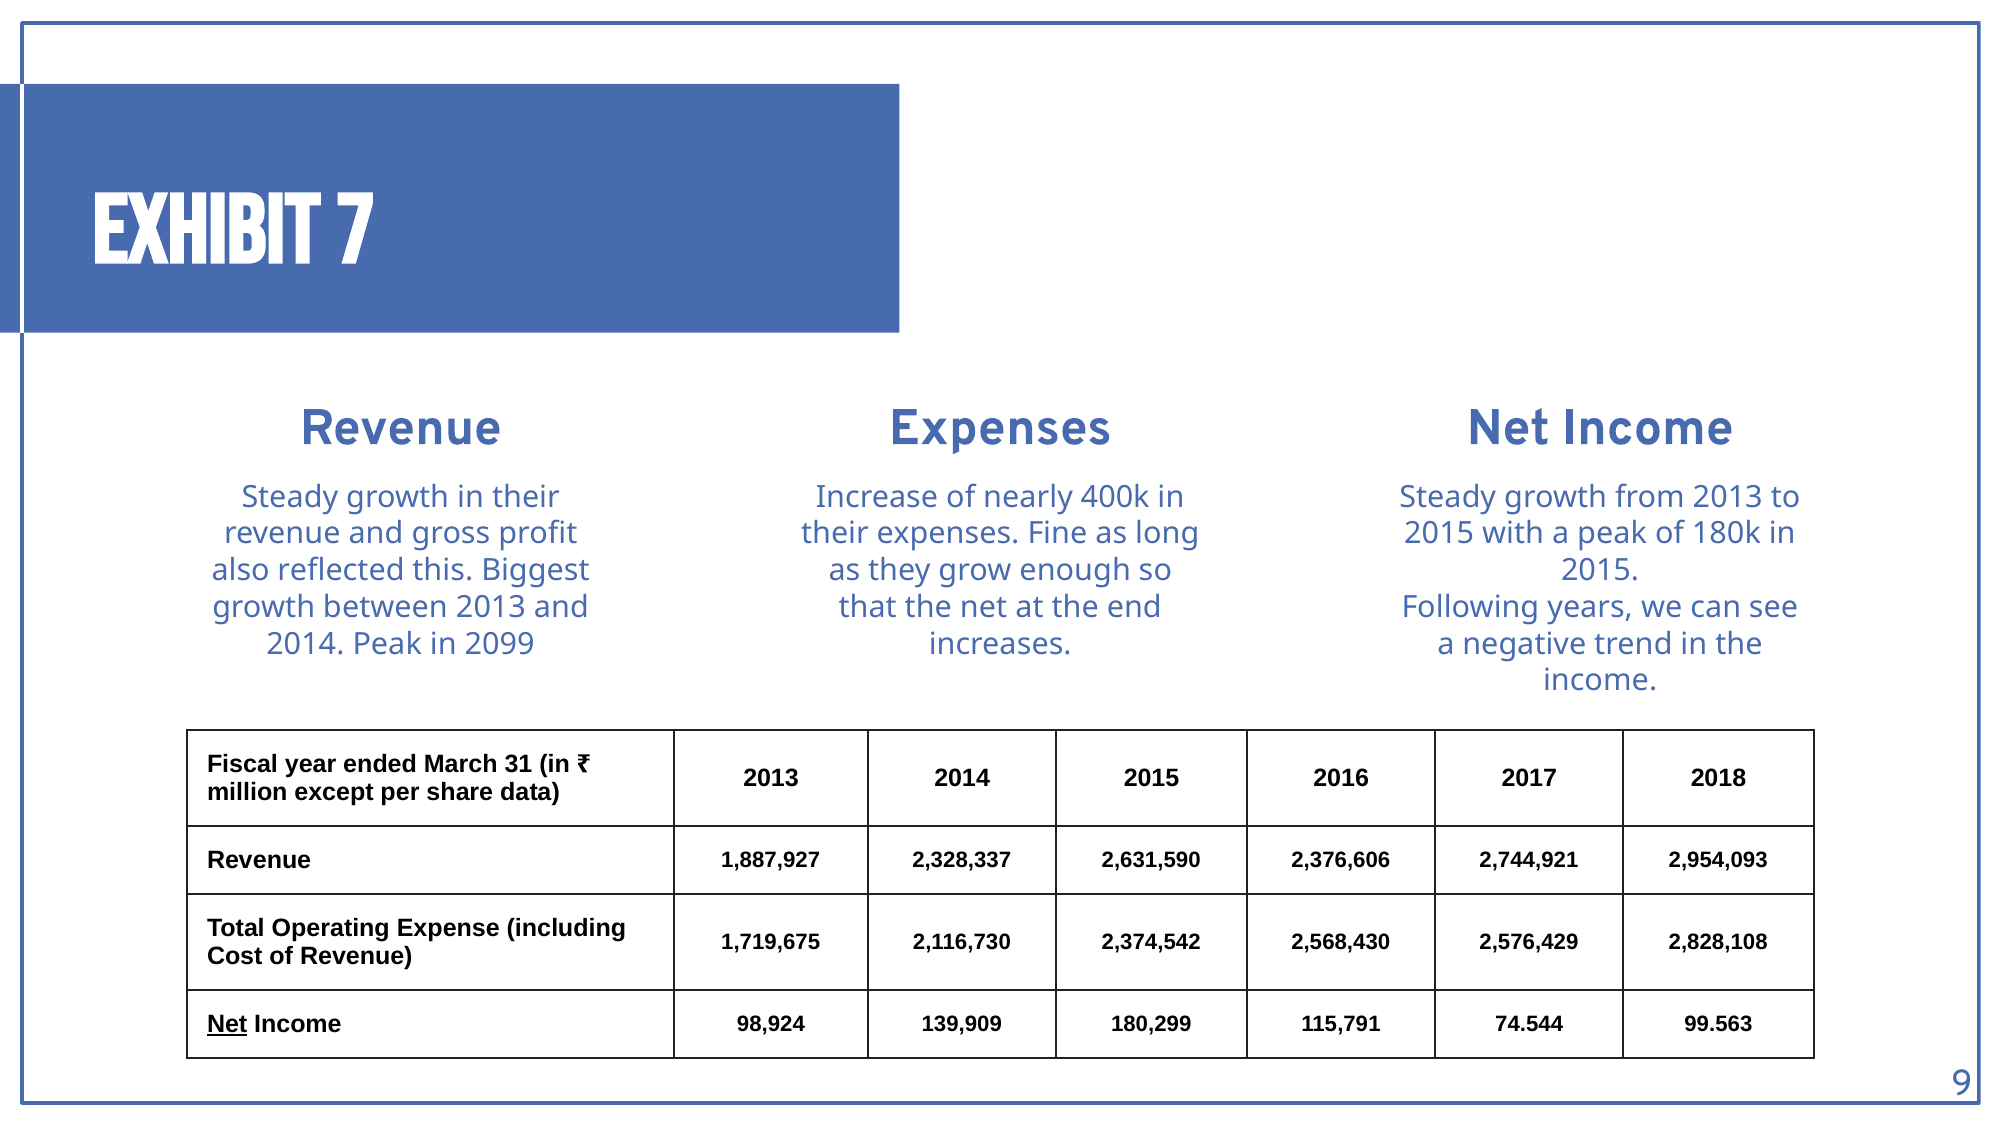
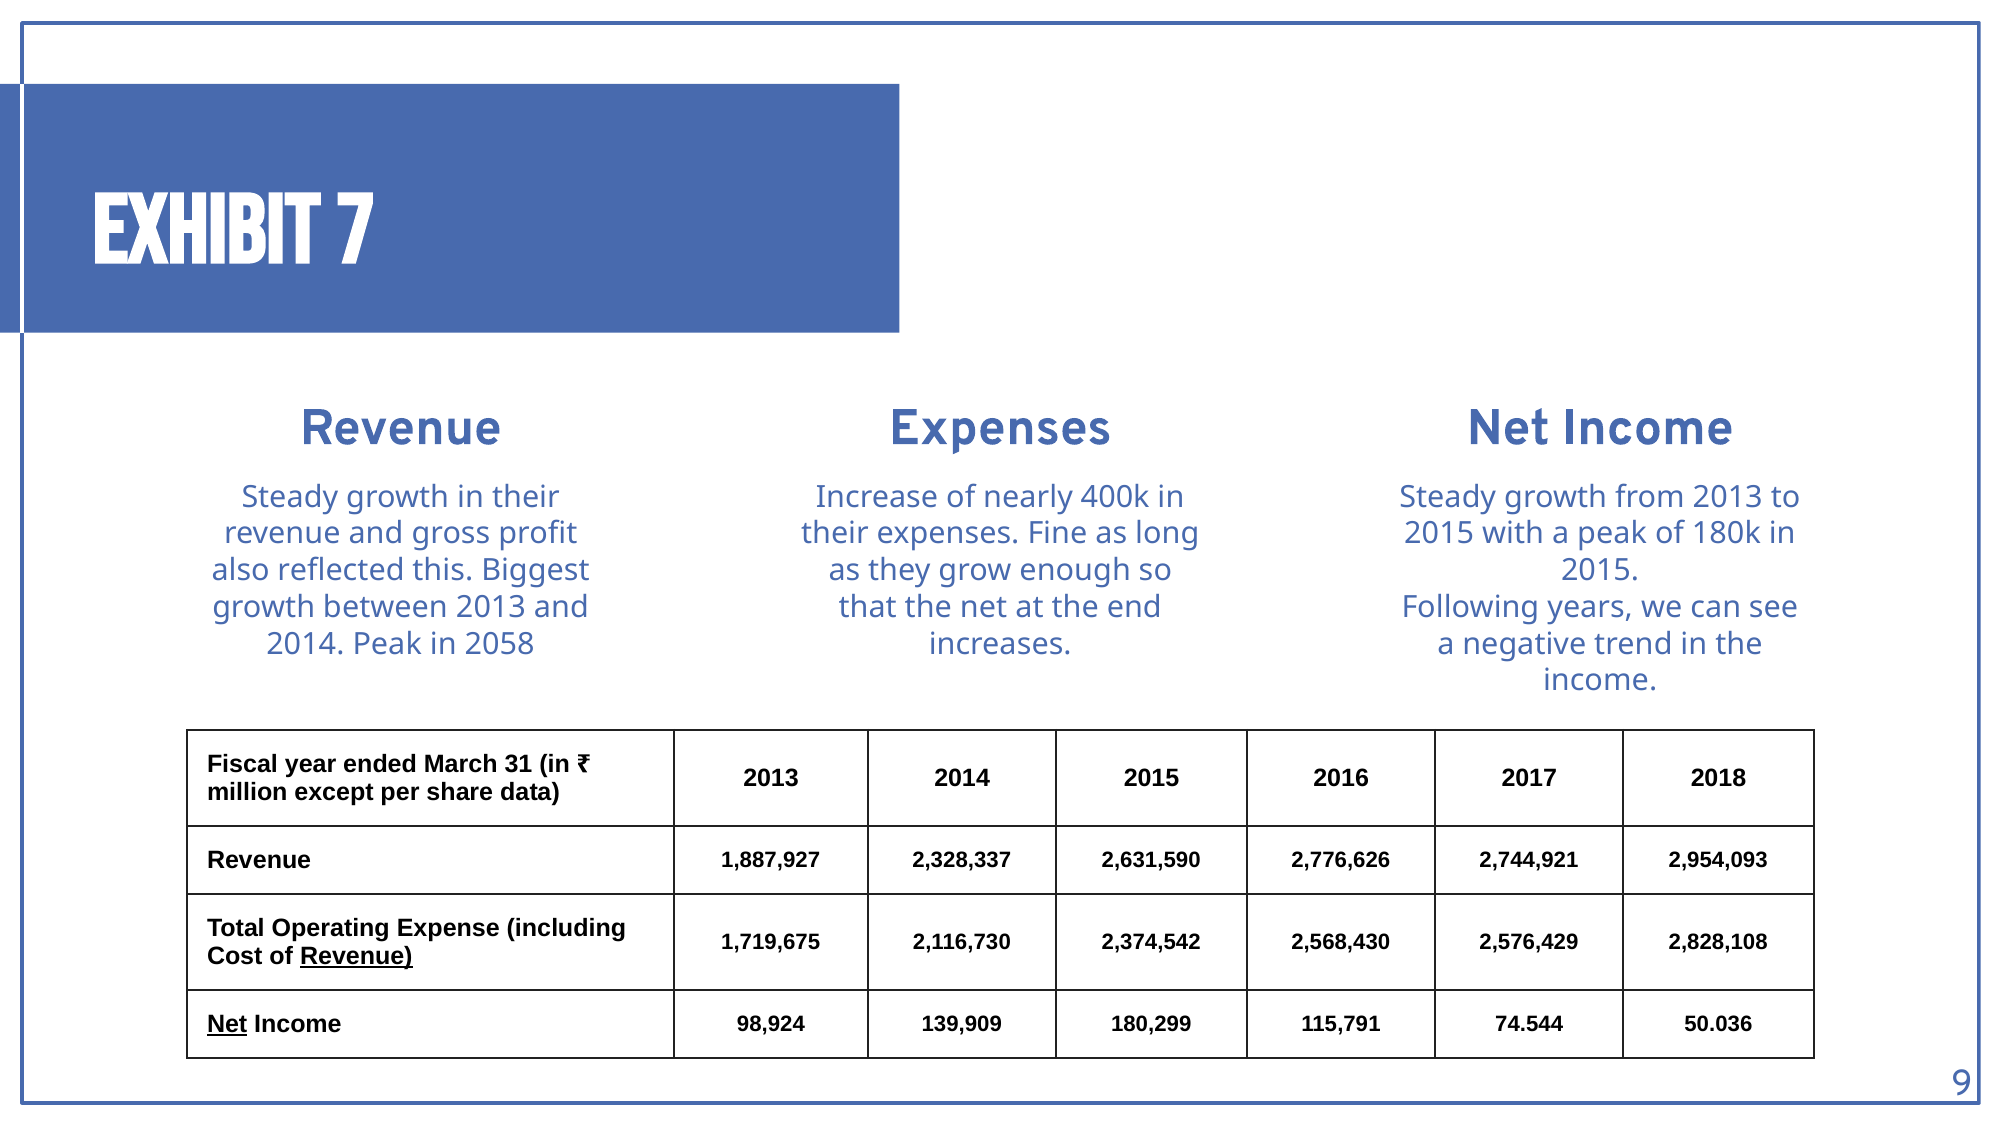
2099: 2099 -> 2058 (500, 644)
2,376,606: 2,376,606 -> 2,776,626 (1341, 860)
Revenue underline: none -> present (356, 956)
99.563: 99.563 -> 50.036 (1718, 1024)
